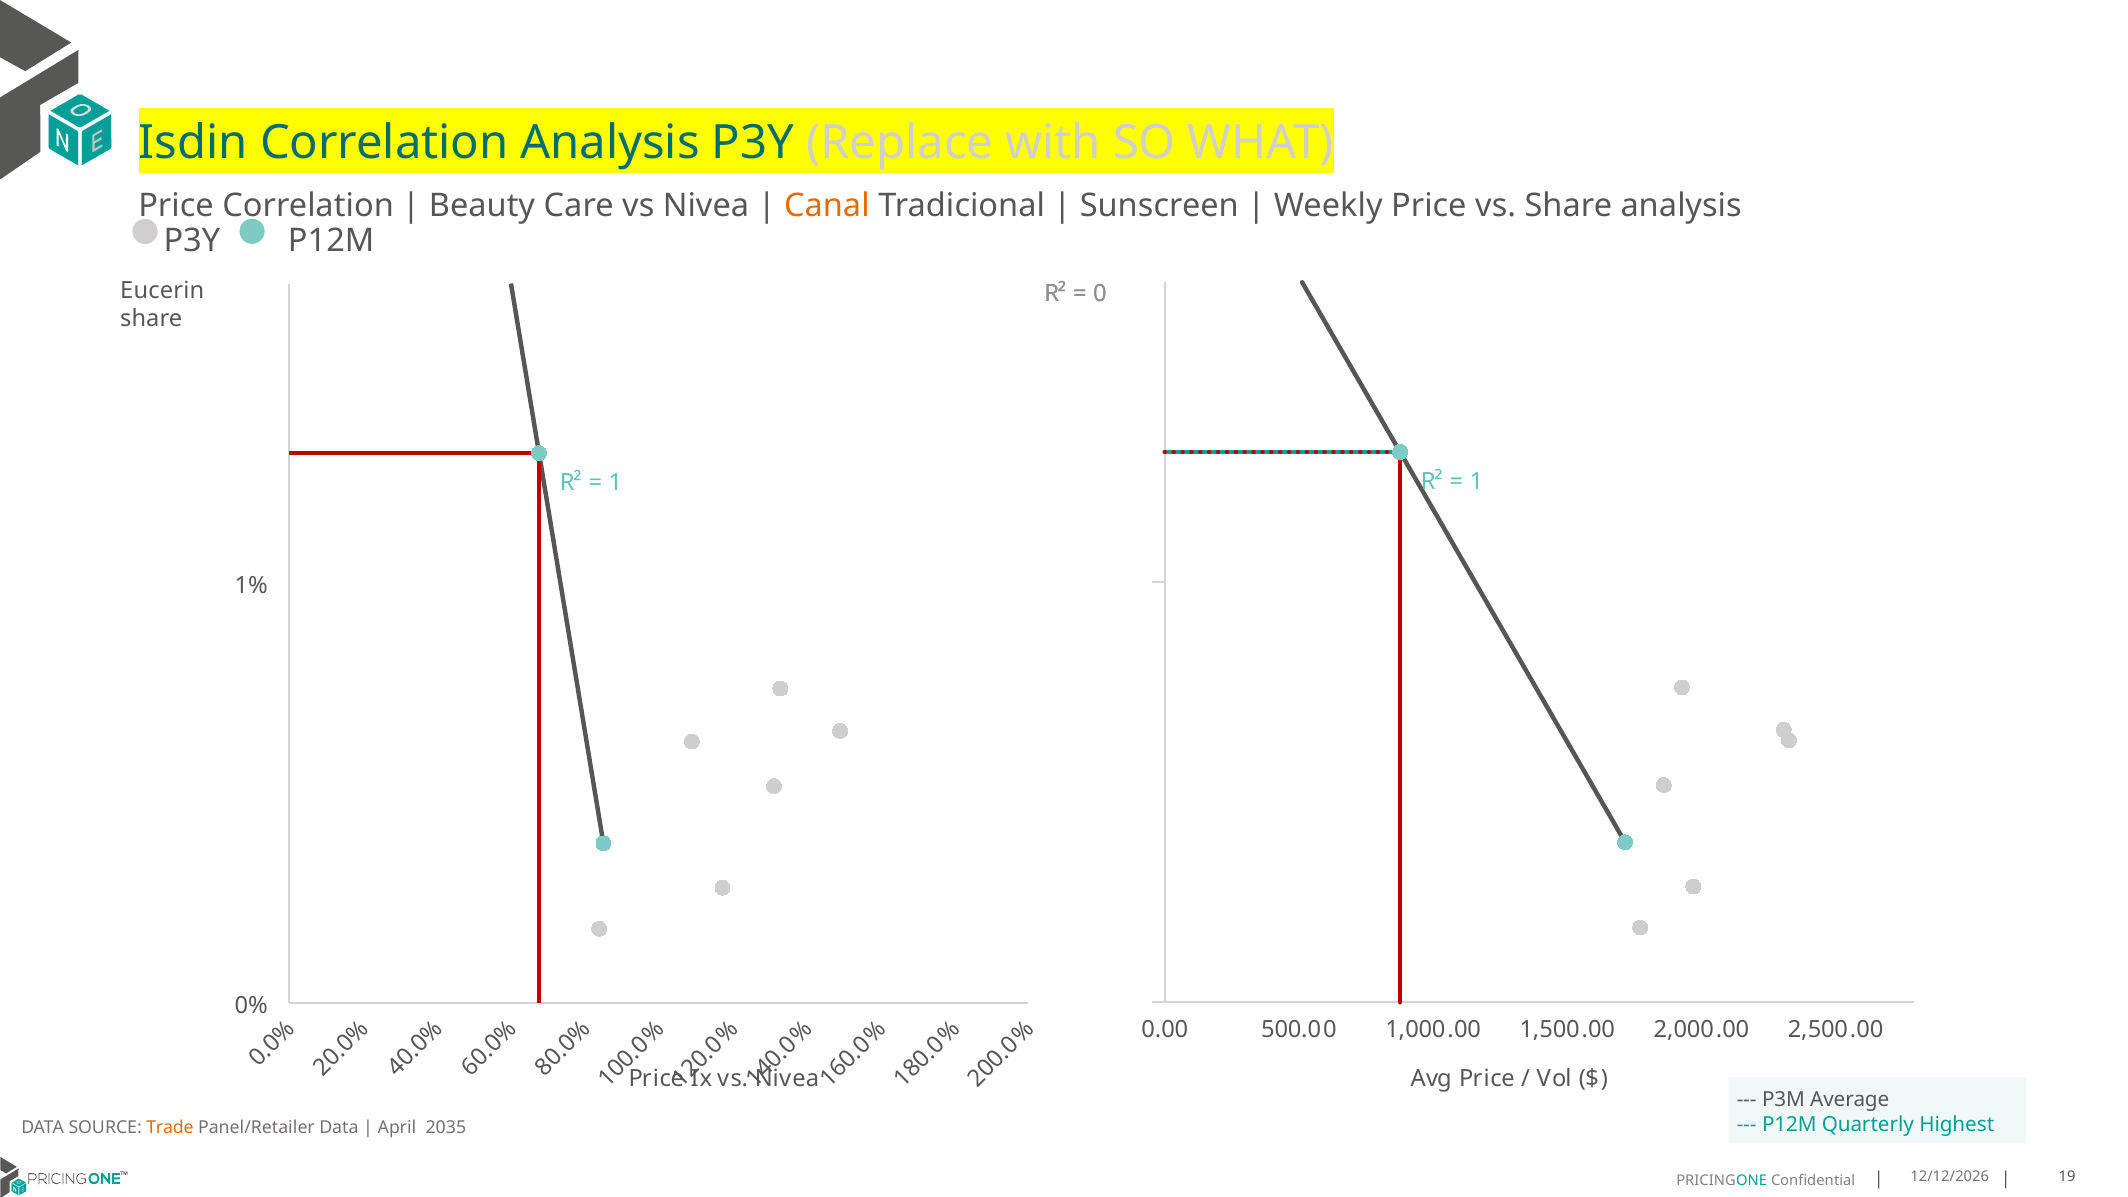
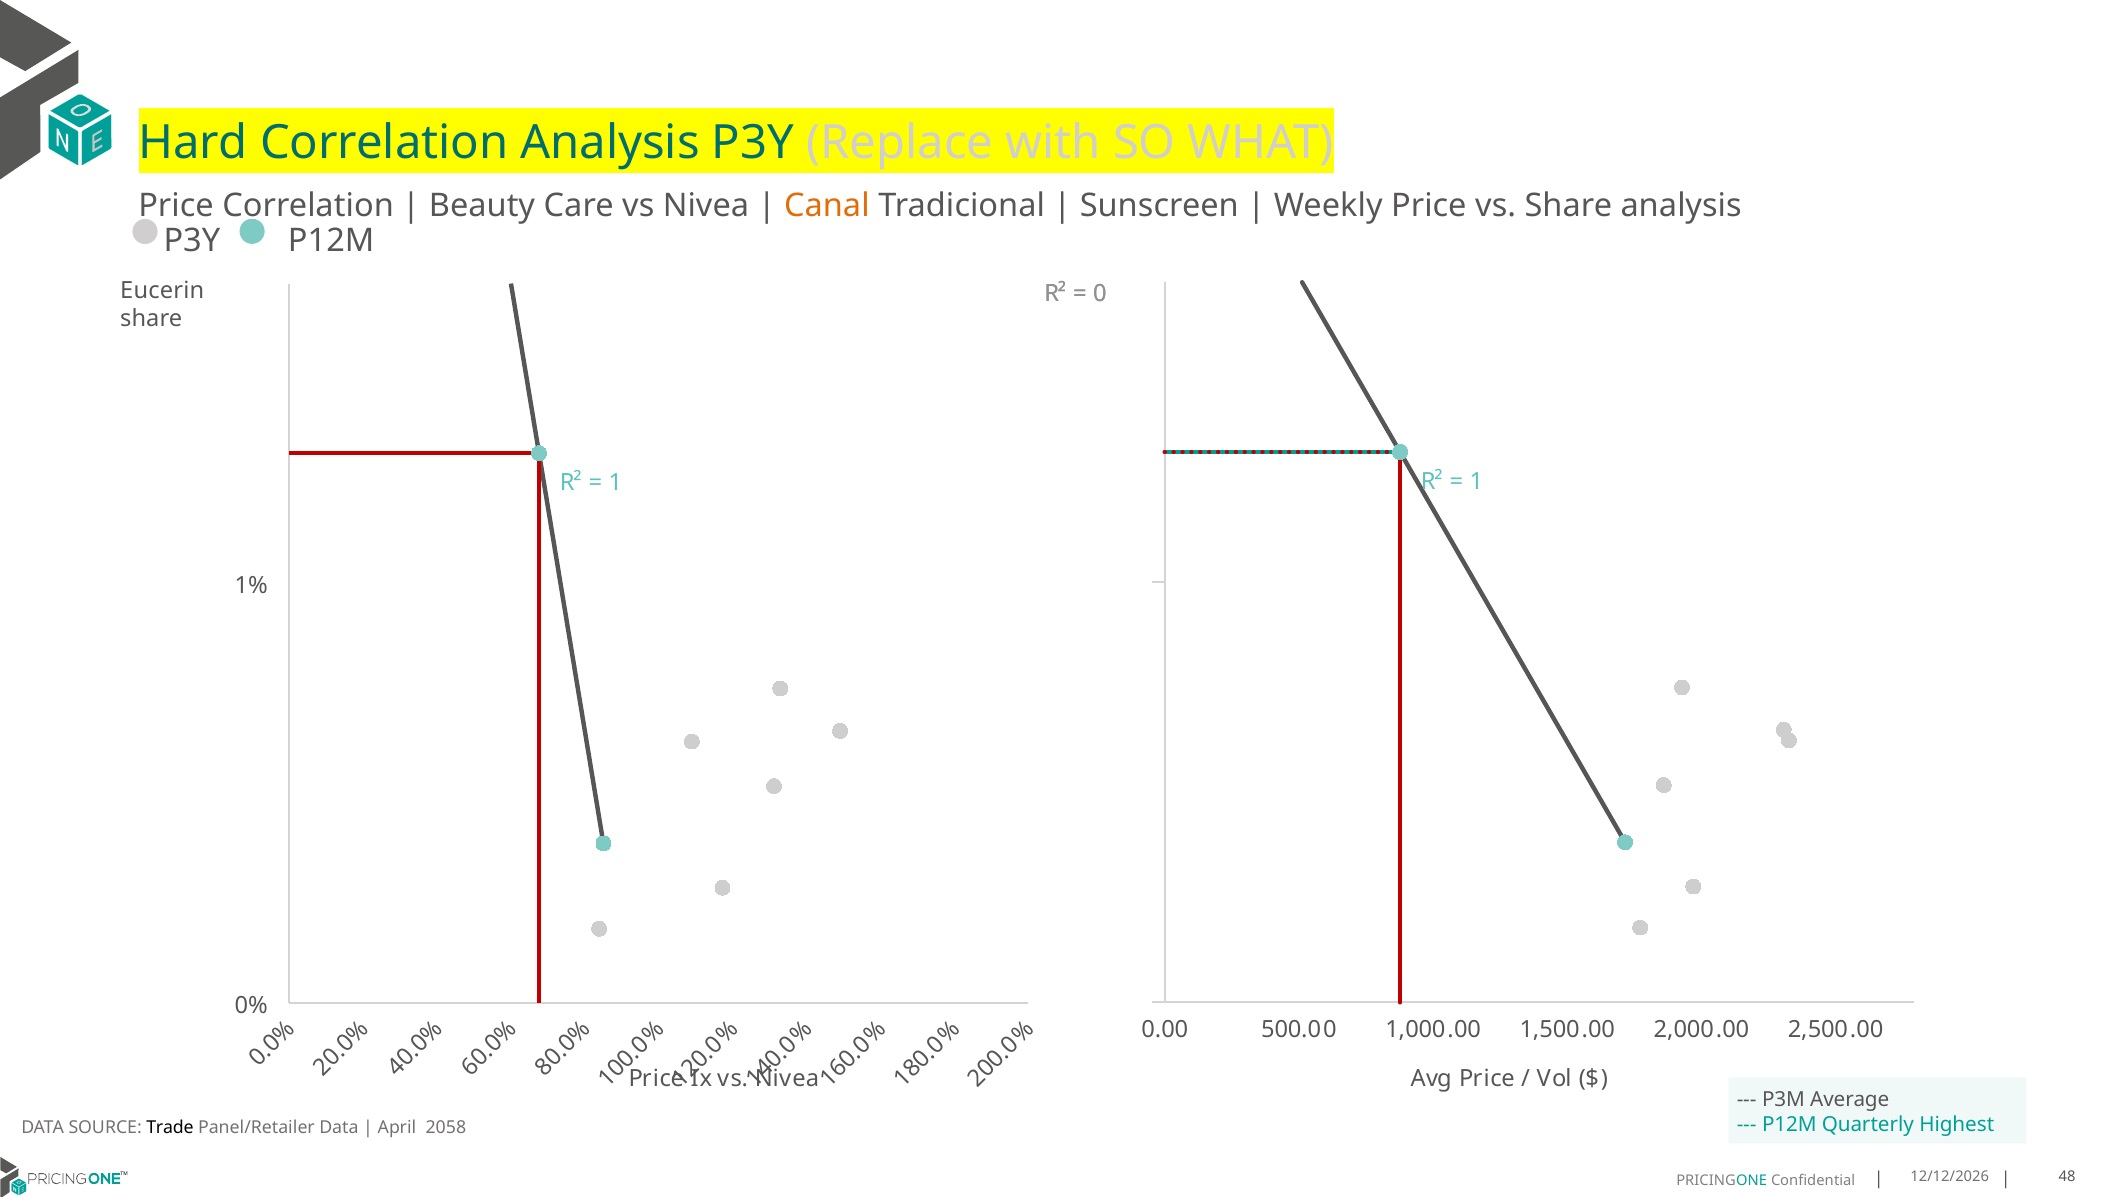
Isdin: Isdin -> Hard (193, 143)
Trade colour: orange -> black (170, 1127)
2035: 2035 -> 2058 (446, 1127)
19: 19 -> 48 (2067, 1177)
